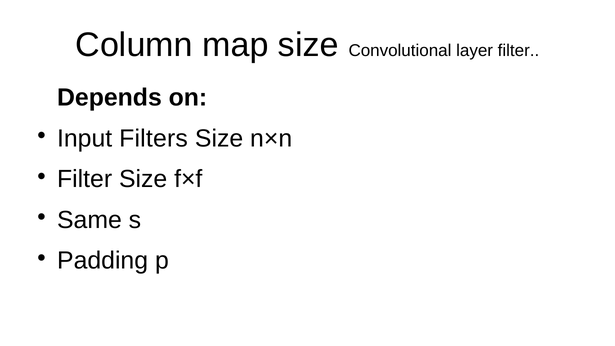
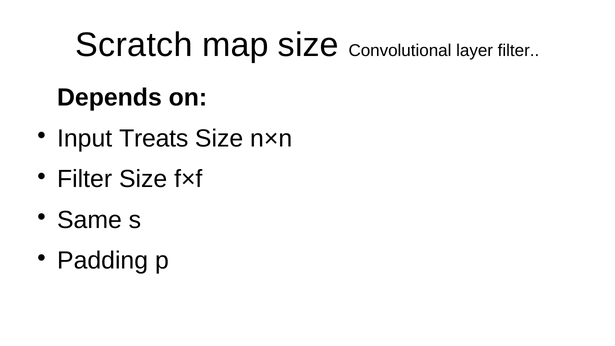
Column: Column -> Scratch (134, 45)
Filters: Filters -> Treats (154, 138)
